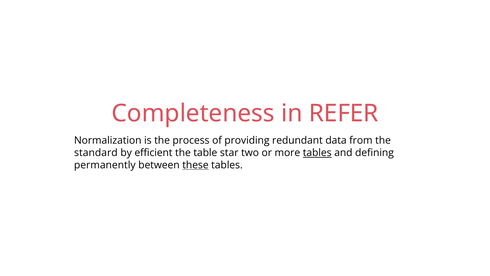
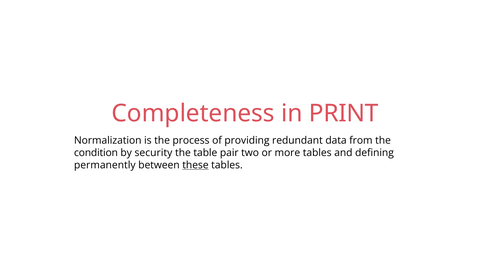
REFER: REFER -> PRINT (344, 113)
standard: standard -> condition (96, 153)
efficient: efficient -> security (153, 153)
star: star -> pair (229, 153)
tables underline: present -> none (317, 153)
